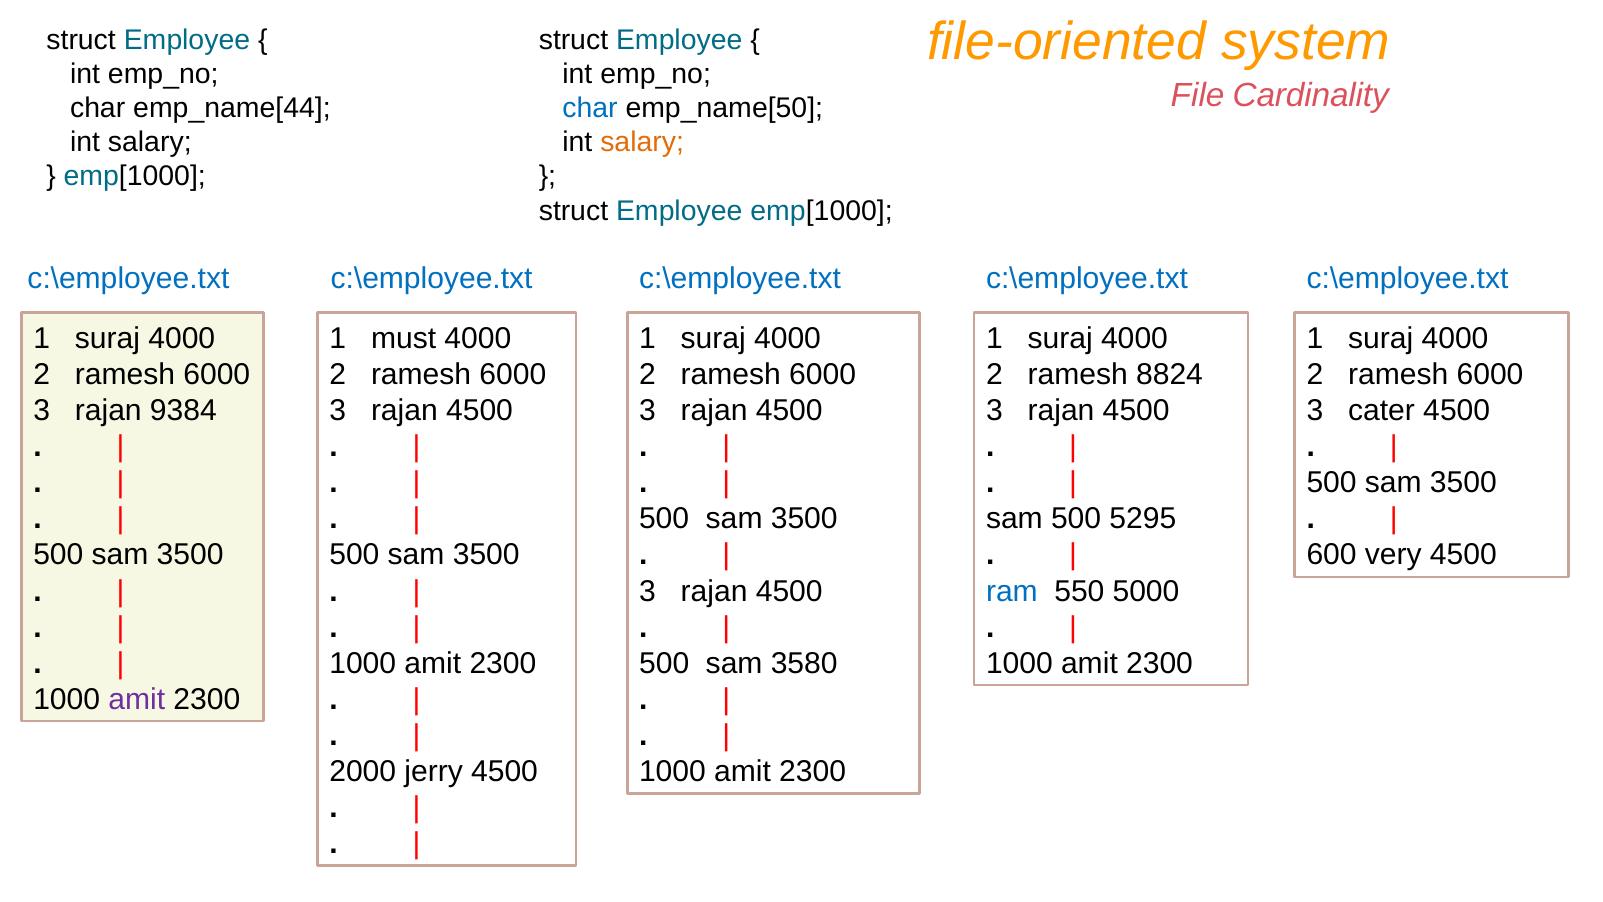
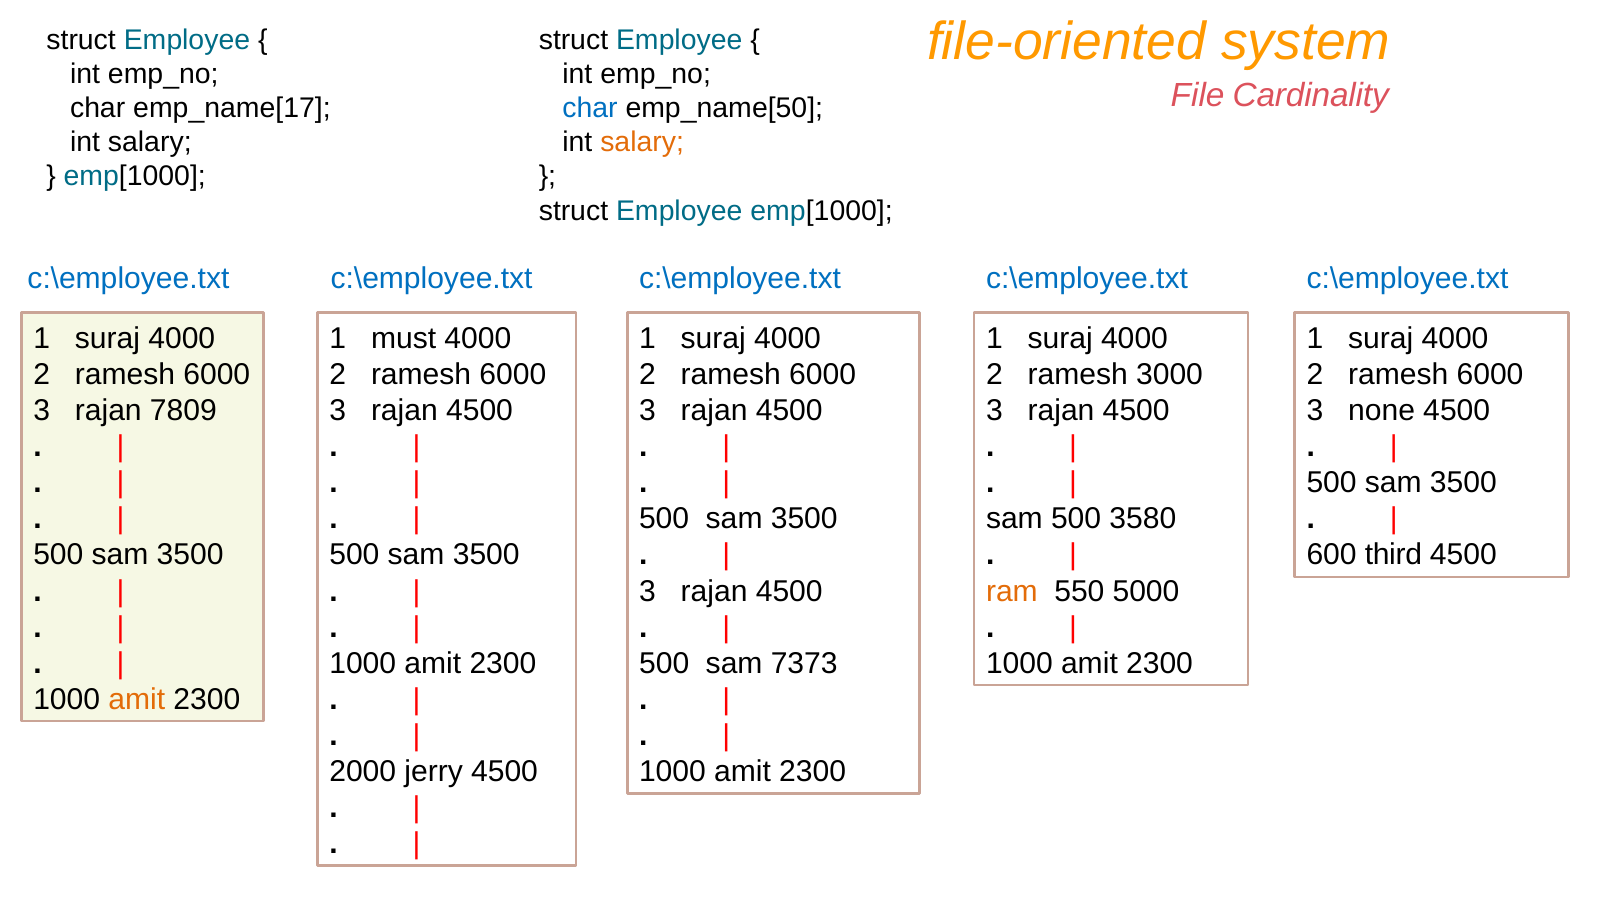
emp_name[44: emp_name[44 -> emp_name[17 (232, 108)
8824: 8824 -> 3000 (1170, 374)
9384: 9384 -> 7809 (183, 411)
cater: cater -> none (1382, 411)
5295: 5295 -> 3580 (1143, 519)
very: very -> third (1393, 555)
ram colour: blue -> orange (1012, 591)
3580: 3580 -> 7373 (804, 663)
amit colour: purple -> orange (137, 699)
